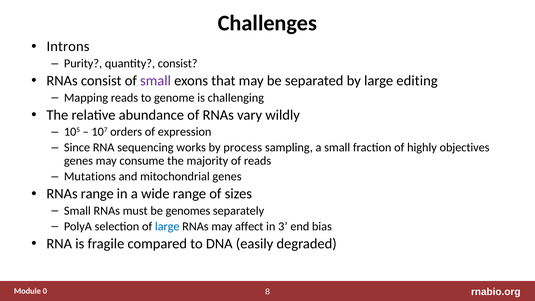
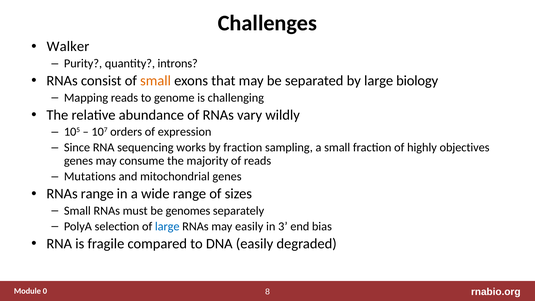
Introns: Introns -> Walker (68, 47)
quantity consist: consist -> introns (178, 63)
small colour: purple -> orange (156, 81)
editing: editing -> biology (417, 81)
by process: process -> fraction (243, 148)
may affect: affect -> easily (249, 226)
